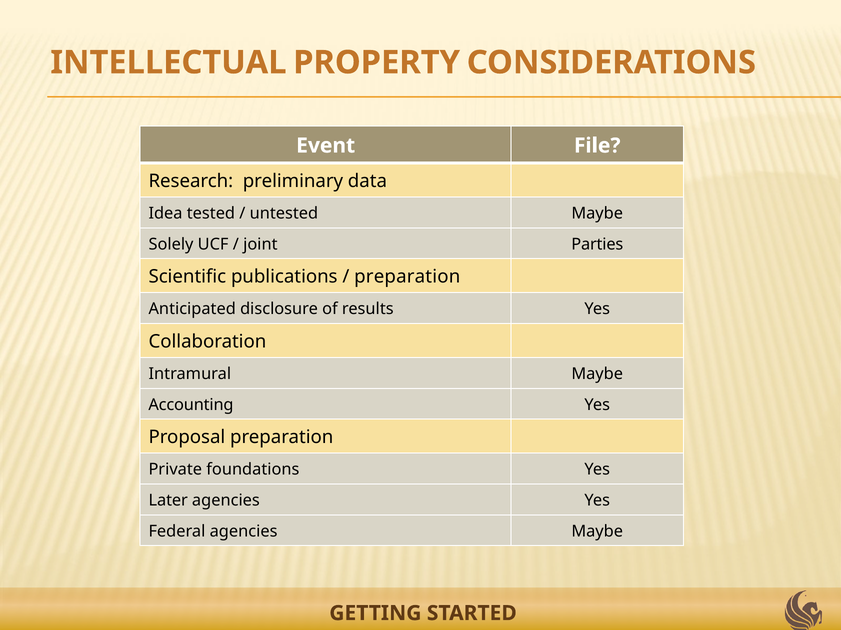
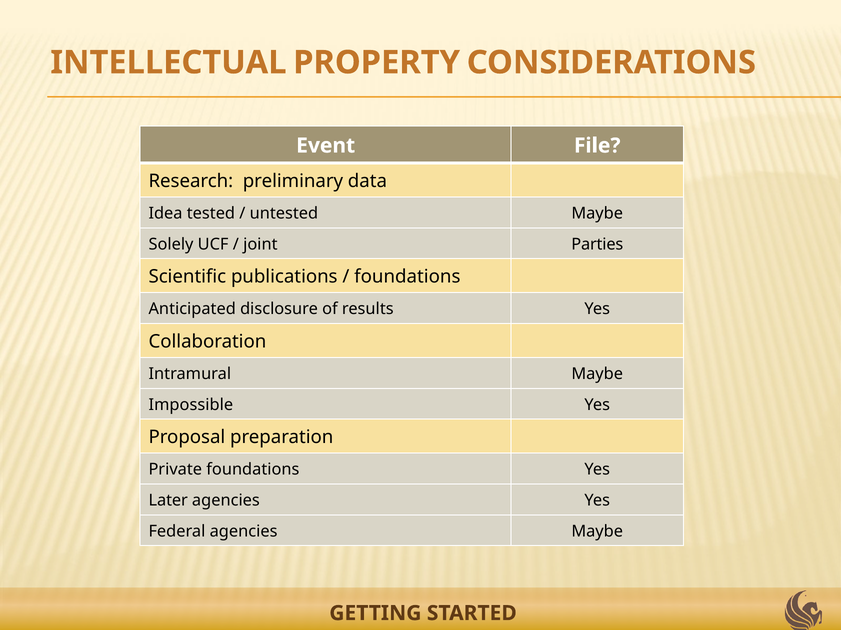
preparation: preparation -> foundations (407, 277)
Accounting: Accounting -> Impossible (191, 405)
